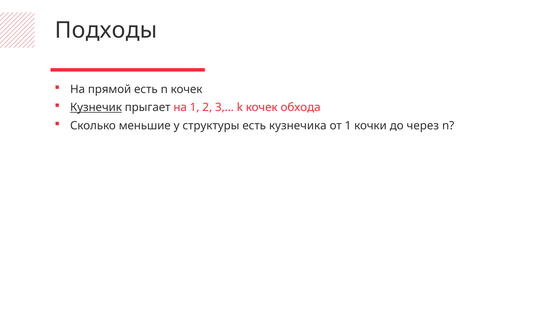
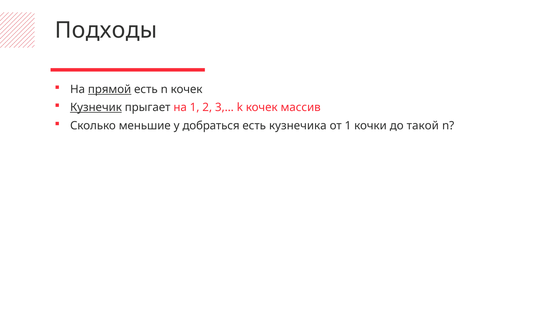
прямой underline: none -> present (110, 89)
обхода: обхода -> массив (301, 107)
структуры: структуры -> добраться (211, 125)
через: через -> такой (423, 125)
